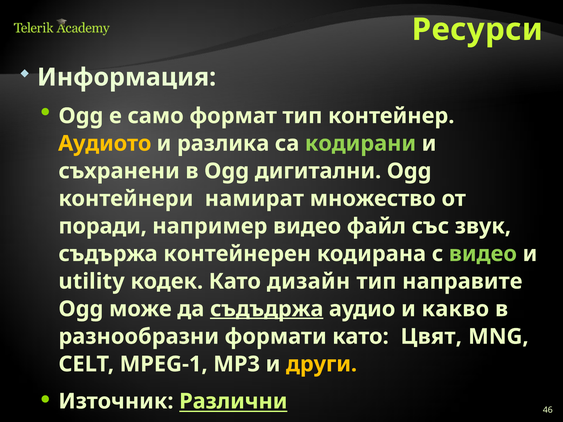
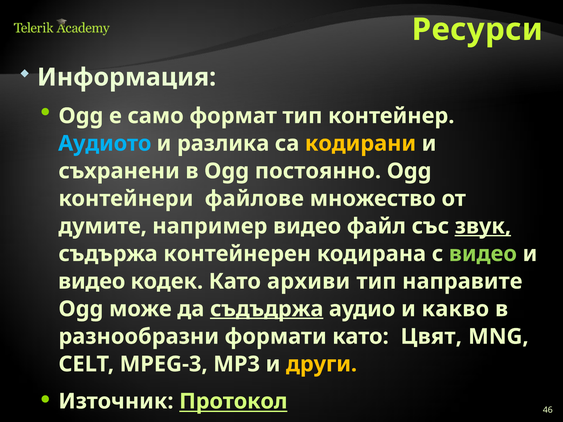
Аудиото colour: yellow -> light blue (105, 144)
кодирани colour: light green -> yellow (361, 144)
дигитални: дигитални -> постоянно (318, 171)
намират: намират -> файлове (254, 199)
поради: поради -> думите (103, 226)
звук underline: none -> present (483, 226)
utility: utility -> видео (92, 282)
дизайн: дизайн -> архиви (309, 282)
MPEG-1: MPEG-1 -> MPEG-3 (164, 364)
Различни: Различни -> Протокол (233, 402)
